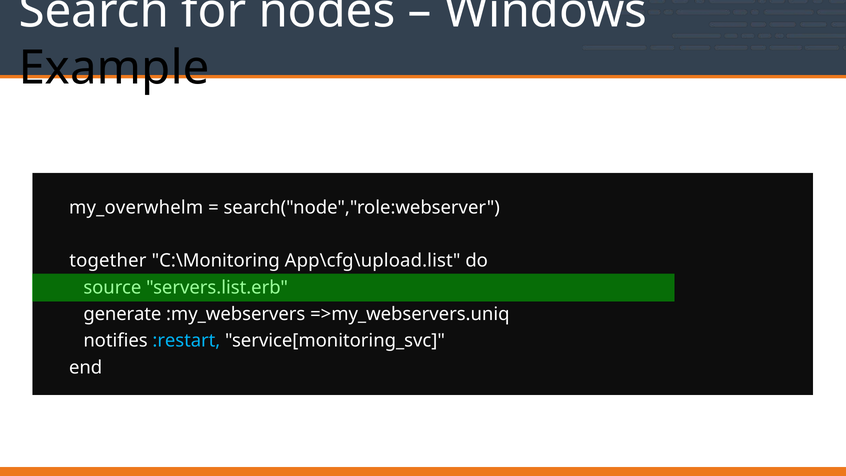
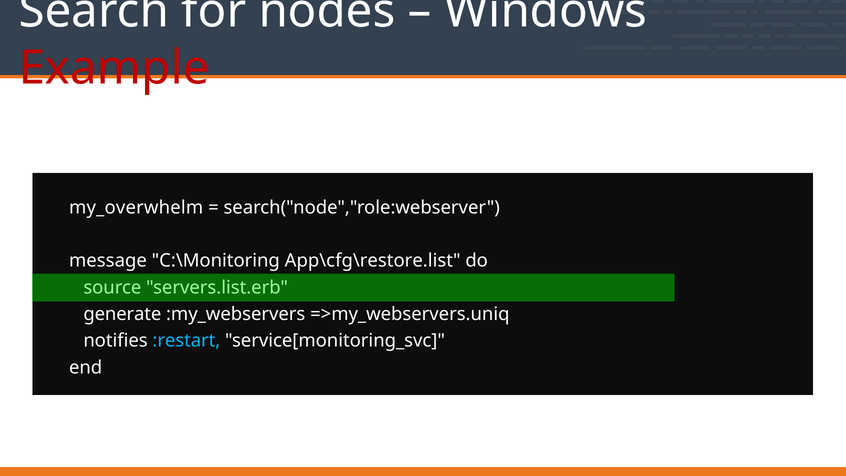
Example colour: black -> red (114, 68)
together: together -> message (108, 261)
App\cfg\upload.list: App\cfg\upload.list -> App\cfg\restore.list (373, 261)
